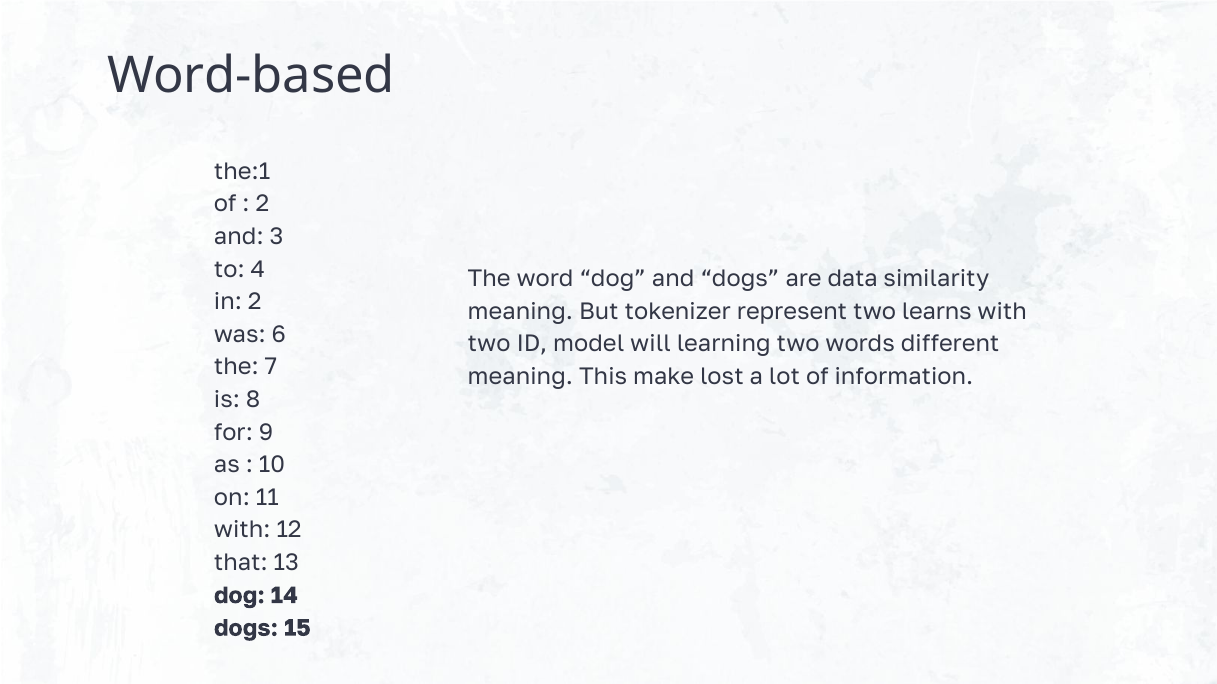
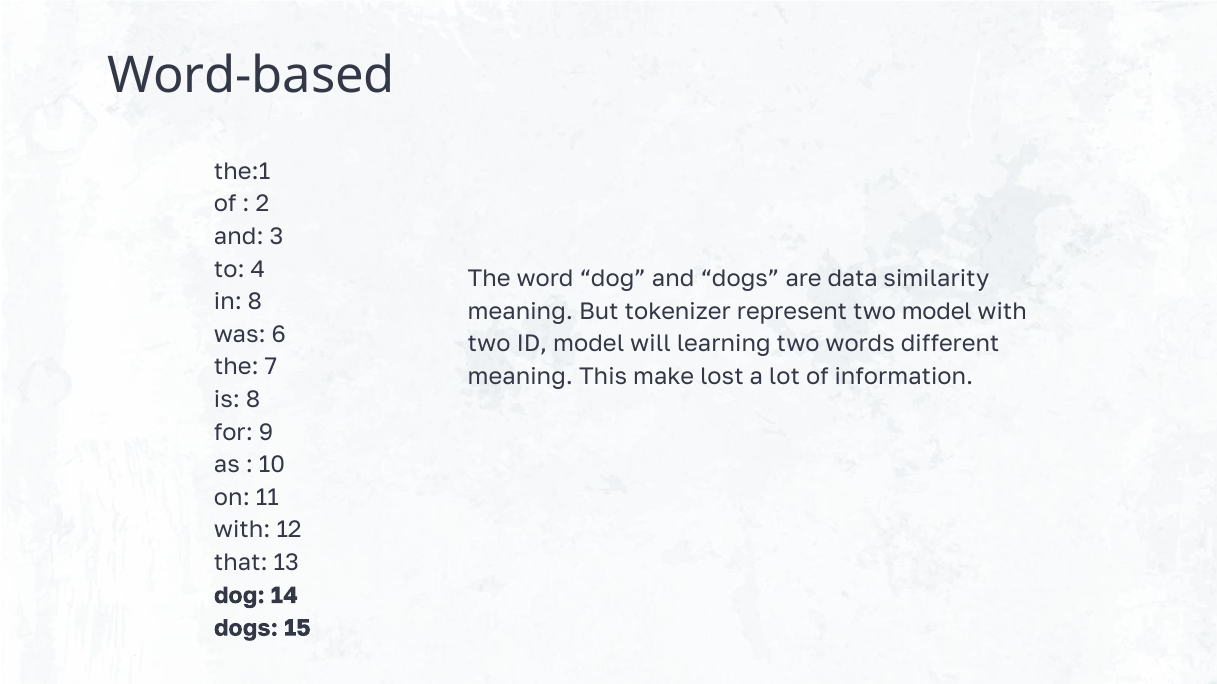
in 2: 2 -> 8 (255, 302)
two learns: learns -> model (937, 312)
